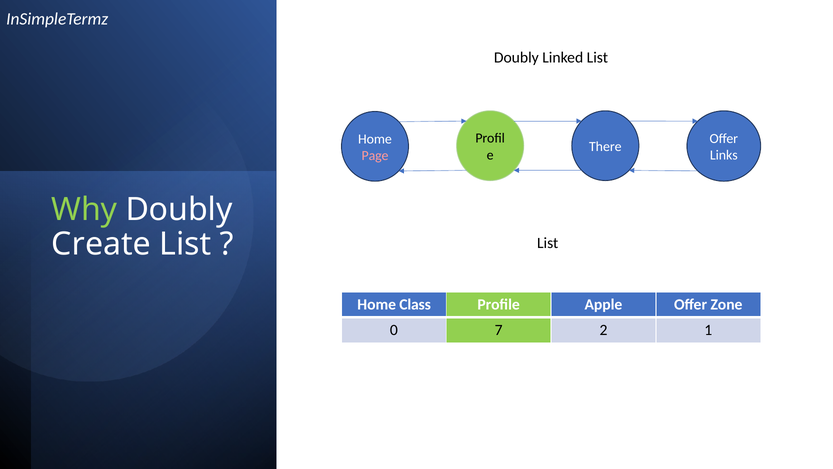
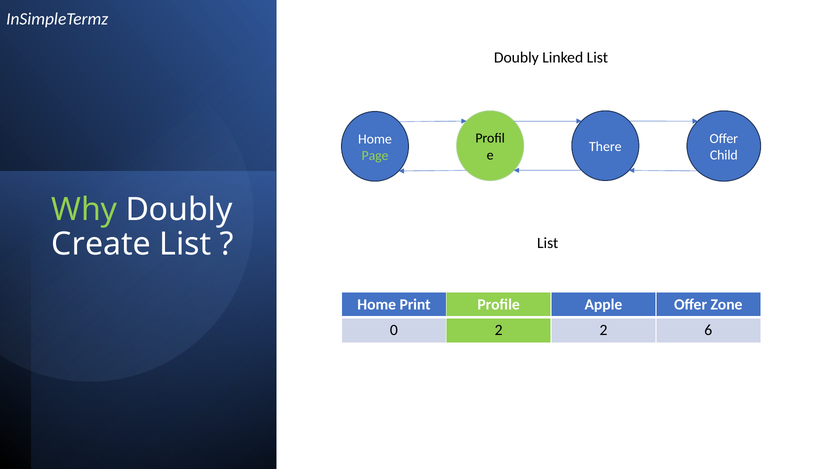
Links: Links -> Child (724, 155)
Page colour: pink -> light green (375, 155)
Class: Class -> Print (415, 304)
0 7: 7 -> 2 (499, 330)
1: 1 -> 6 (708, 330)
